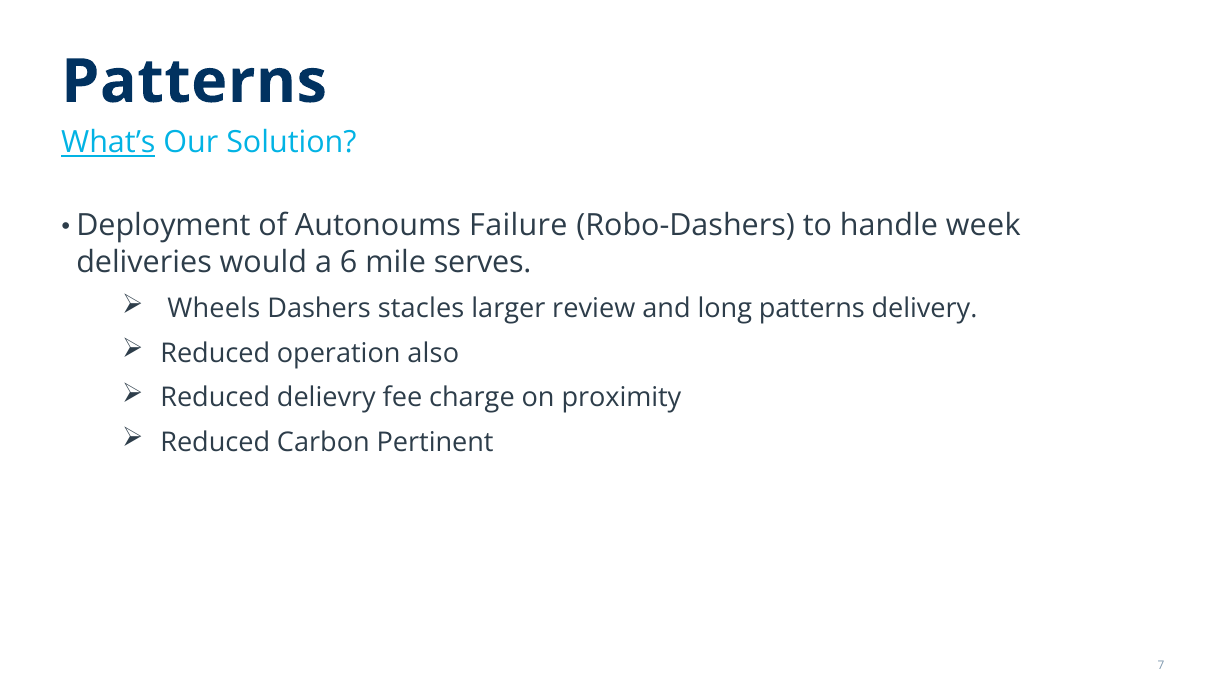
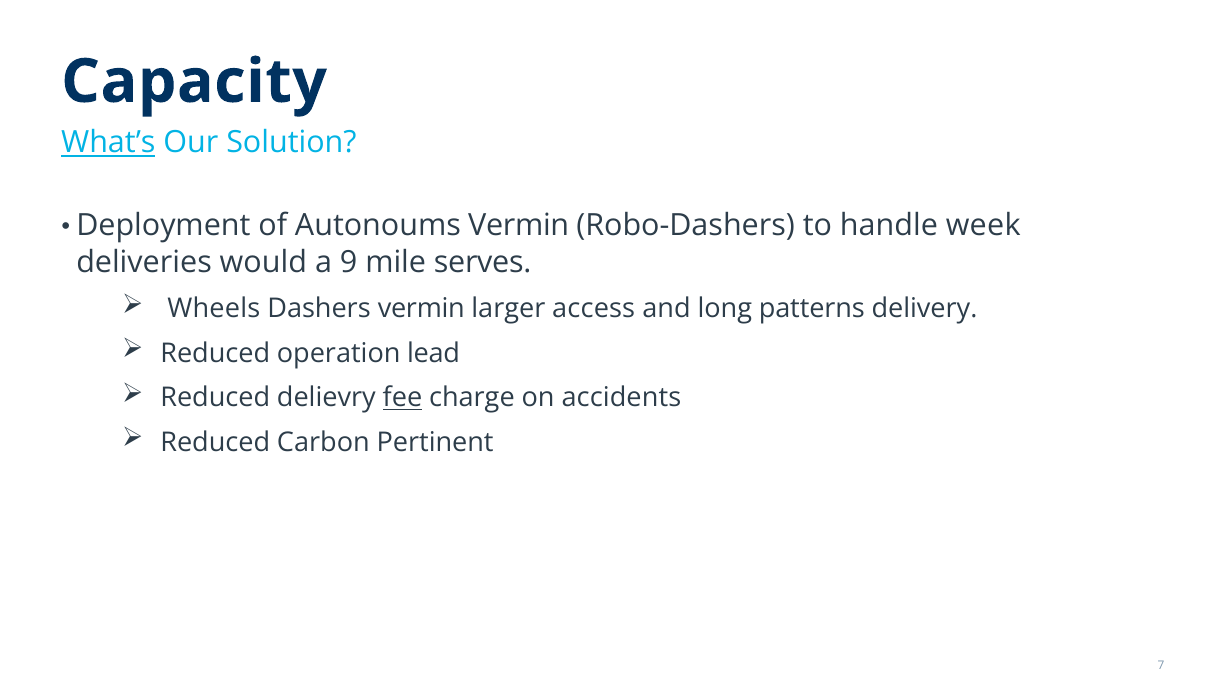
Patterns: Patterns -> Capacity (194, 82)
Autonoums Failure: Failure -> Vermin (519, 226)
6: 6 -> 9 (349, 262)
Dashers stacles: stacles -> vermin (421, 309)
review: review -> access (594, 309)
also: also -> lead (433, 353)
fee underline: none -> present (402, 397)
proximity: proximity -> accidents (621, 397)
